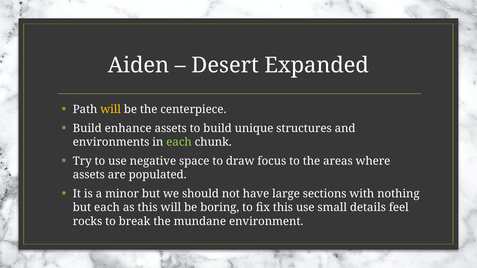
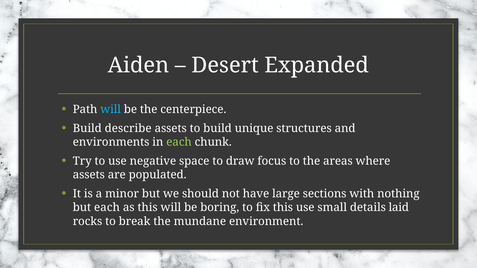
will colour: yellow -> light blue (111, 109)
enhance: enhance -> describe (128, 129)
feel: feel -> laid (399, 208)
